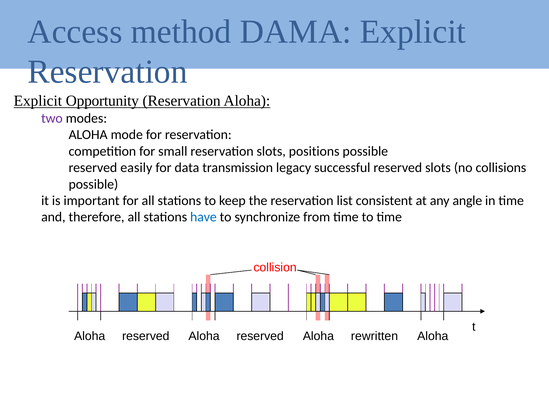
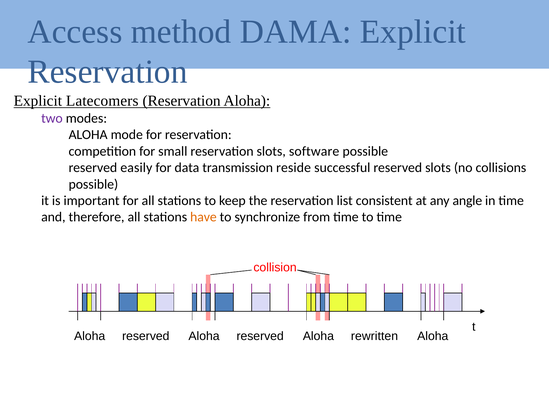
Opportunity: Opportunity -> Latecomers (102, 101)
positions: positions -> software (314, 151)
legacy: legacy -> reside (294, 168)
have colour: blue -> orange (203, 217)
